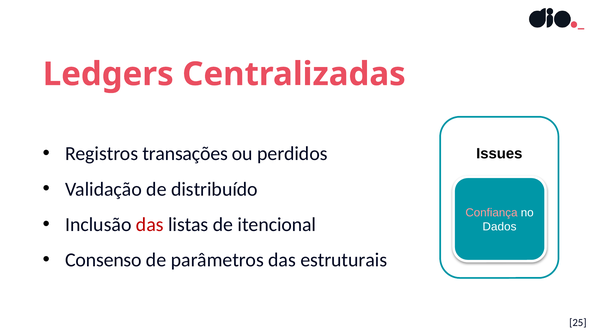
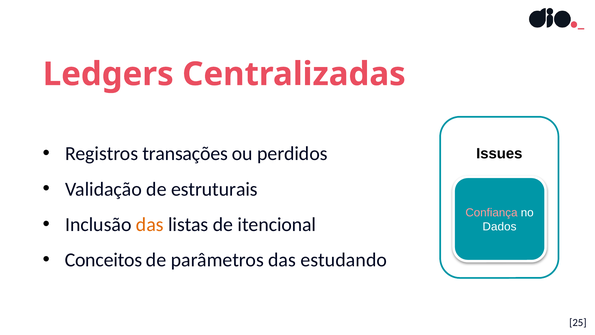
distribuído: distribuído -> estruturais (214, 189)
das colour: red -> orange (150, 224)
Consenso: Consenso -> Conceitos (103, 260)
estruturais: estruturais -> estudando (344, 260)
